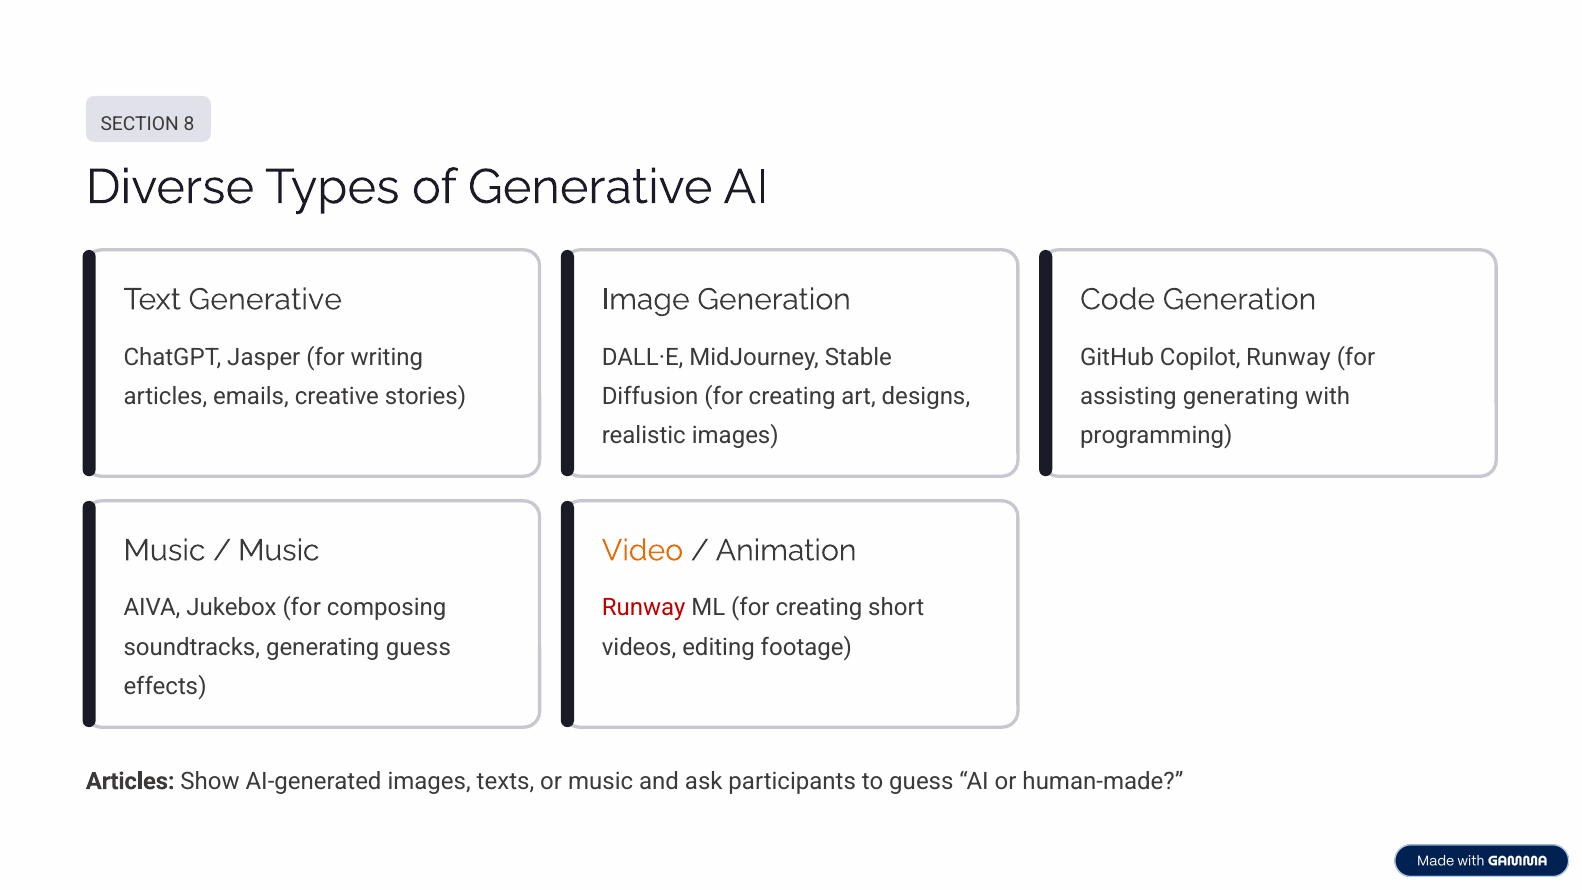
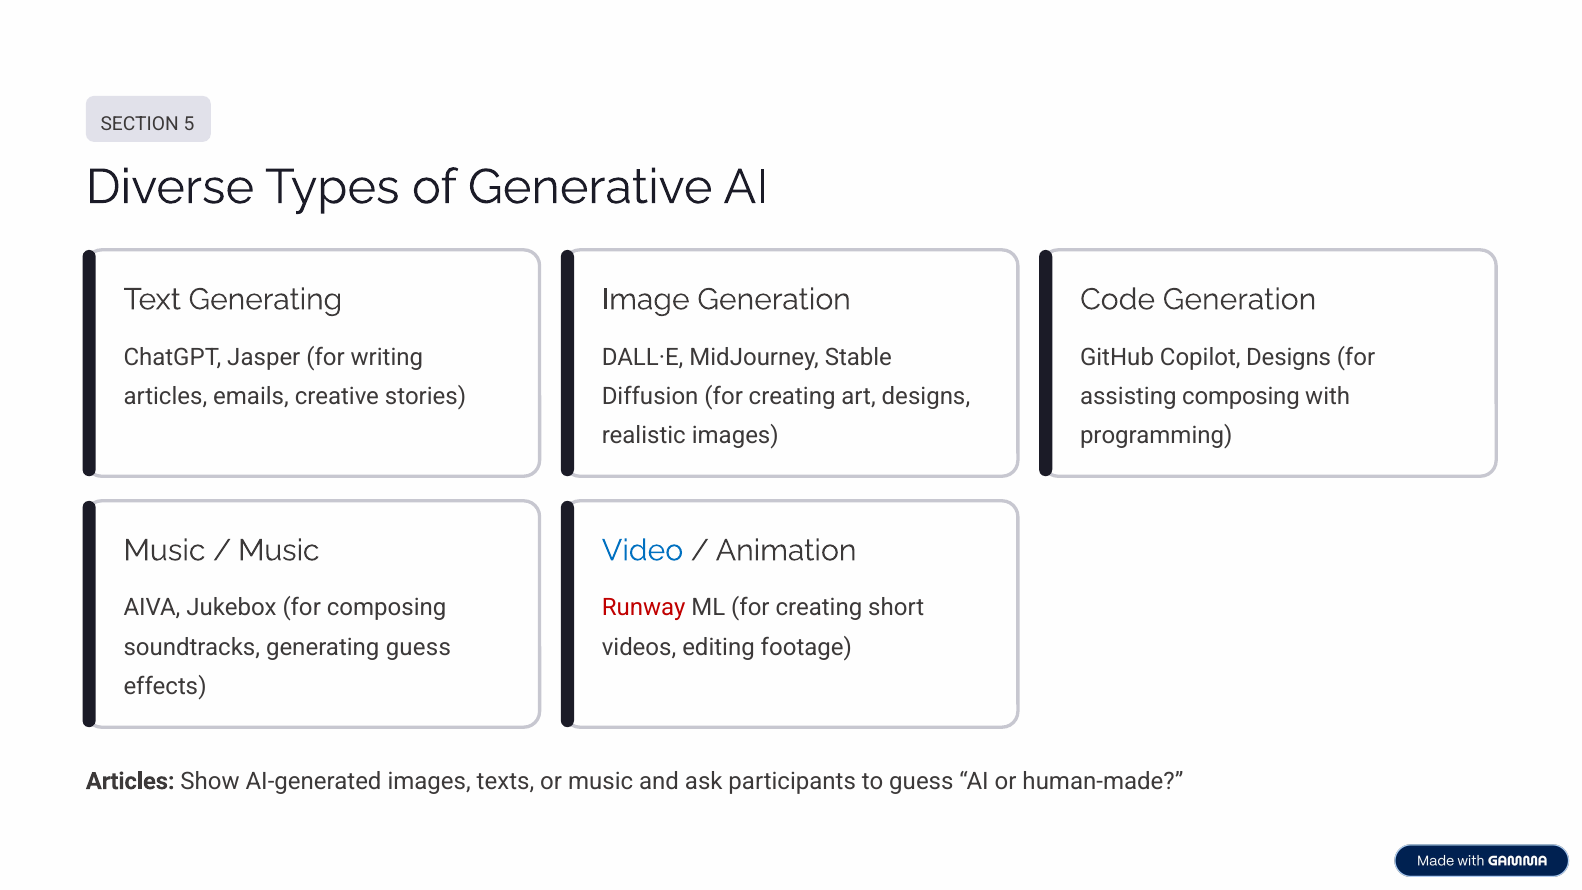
8: 8 -> 5 (189, 124)
Text Generative: Generative -> Generating (265, 299)
Copilot Runway: Runway -> Designs (1289, 357)
assisting generating: generating -> composing (1241, 396)
Video colour: orange -> blue (642, 550)
